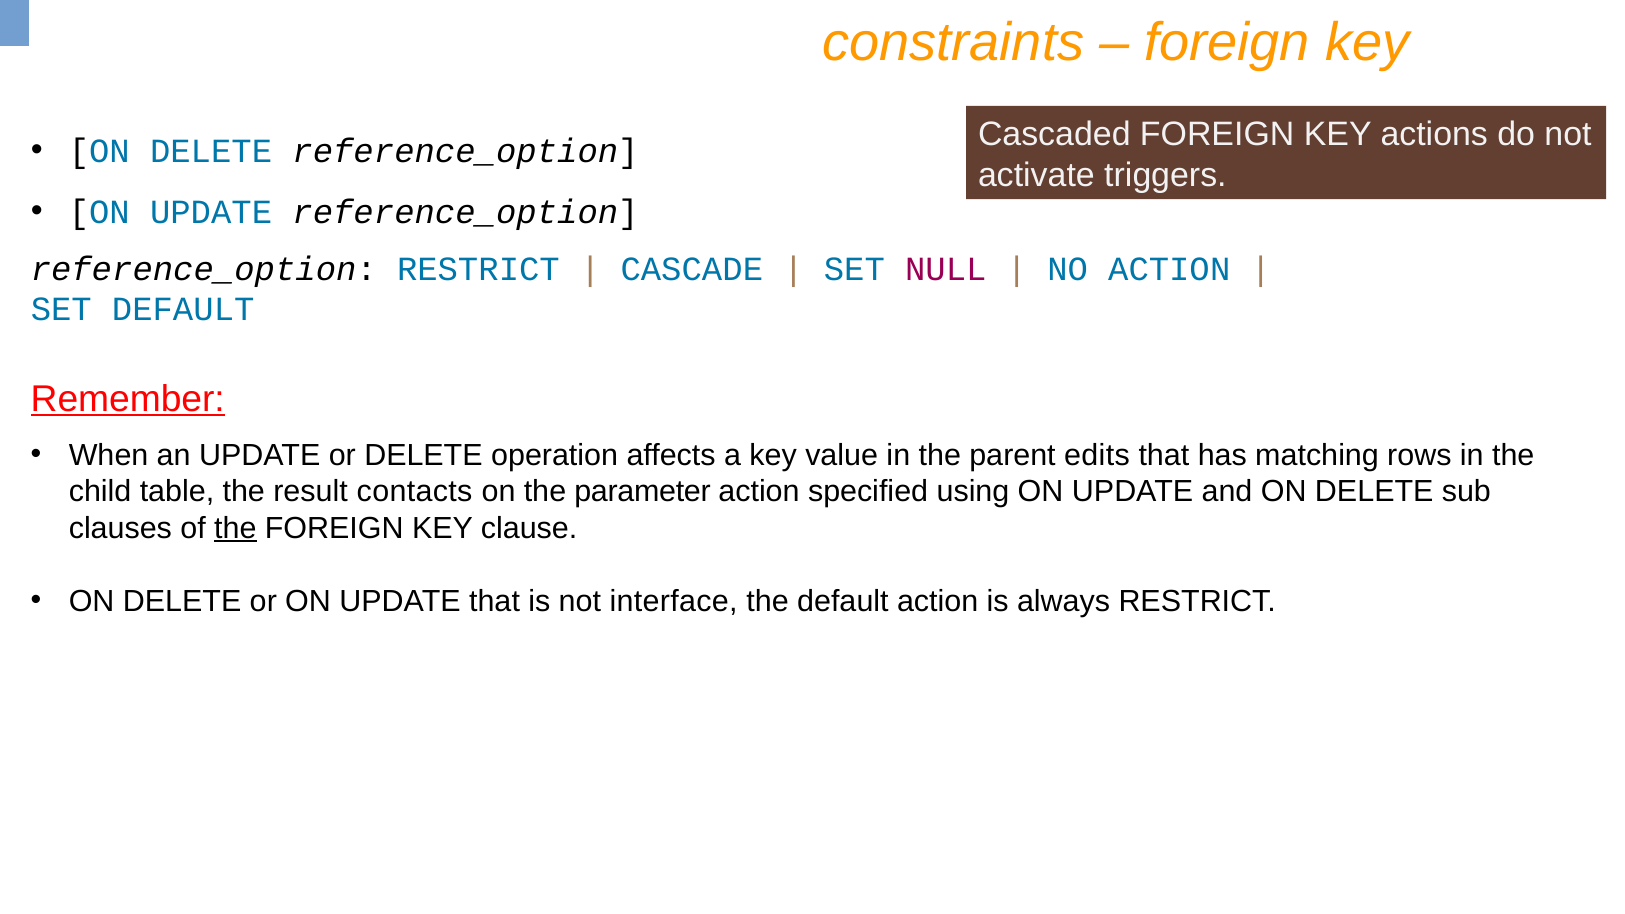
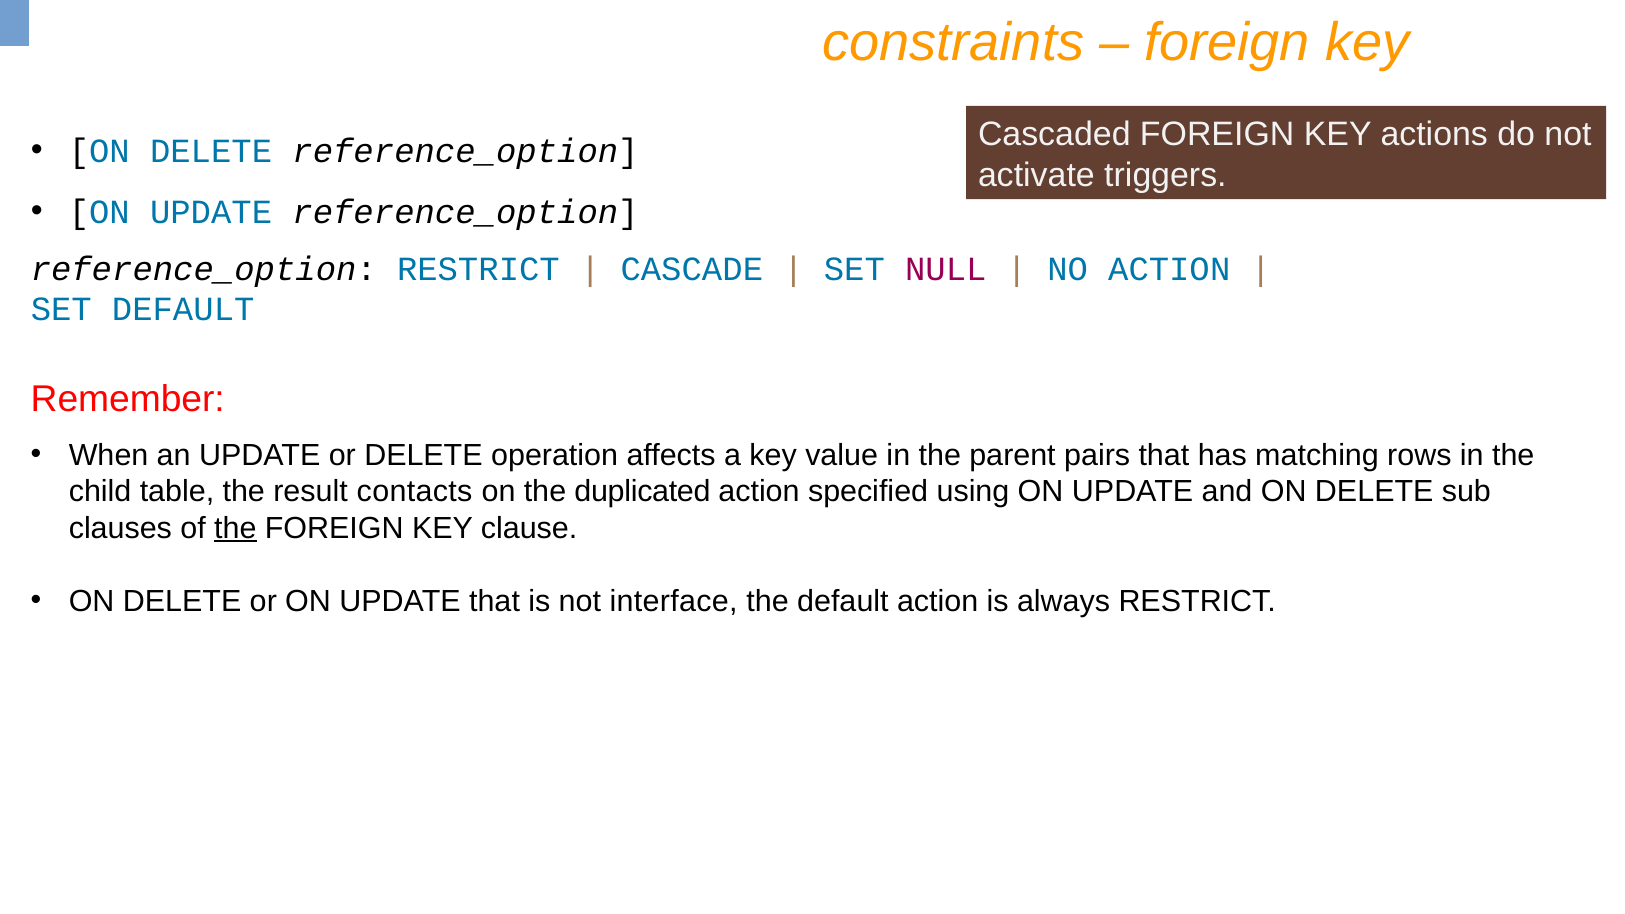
Remember underline: present -> none (128, 399)
edits: edits -> pairs (1097, 455)
parameter: parameter -> duplicated (642, 492)
